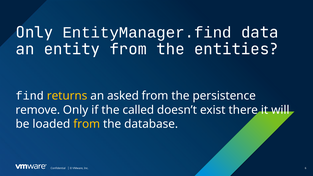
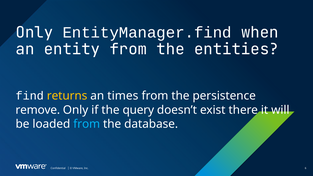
data: data -> when (260, 32)
asked: asked -> times (123, 96)
called: called -> query (138, 110)
from colour: yellow -> light blue (87, 124)
